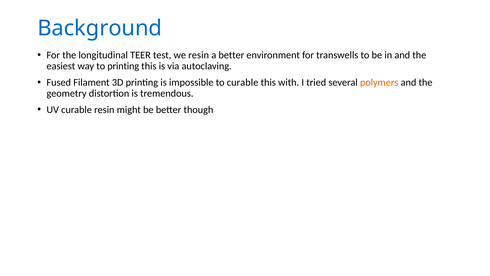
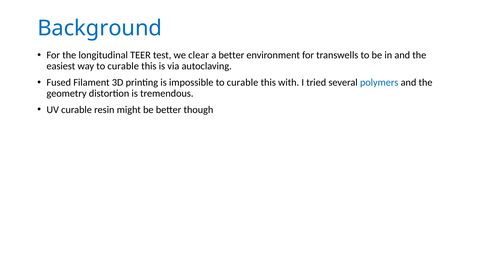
we resin: resin -> clear (199, 55)
way to printing: printing -> curable (123, 66)
polymers colour: orange -> blue (379, 82)
